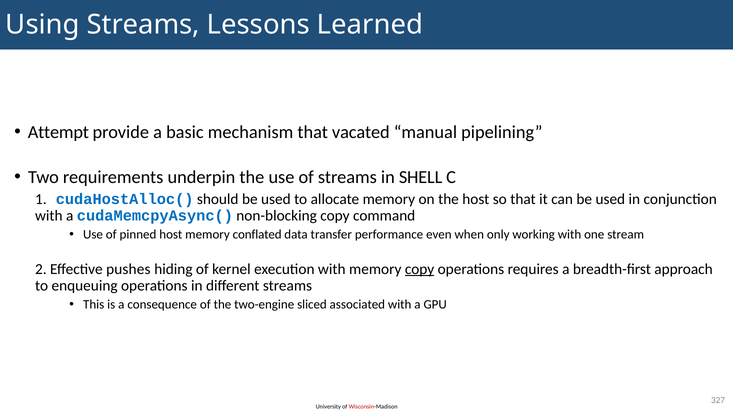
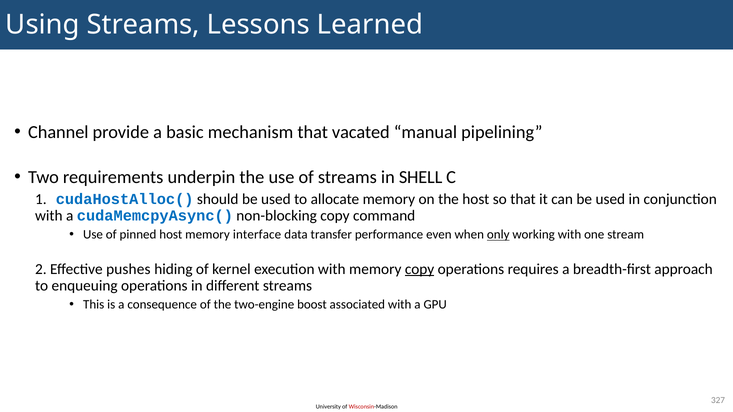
Attempt: Attempt -> Channel (58, 132)
conflated: conflated -> interface (257, 235)
only underline: none -> present (498, 235)
sliced: sliced -> boost (312, 305)
